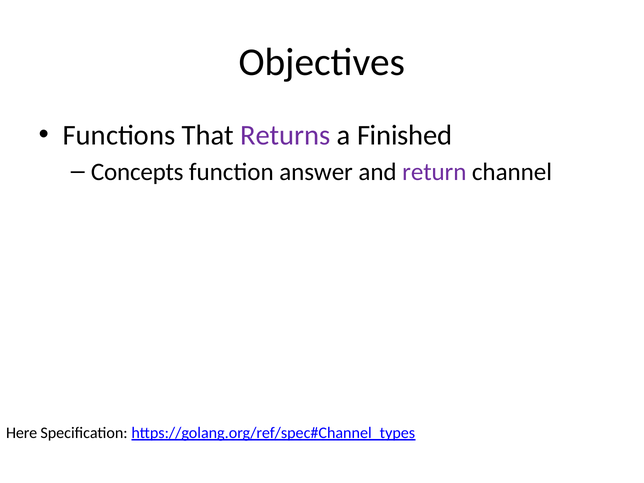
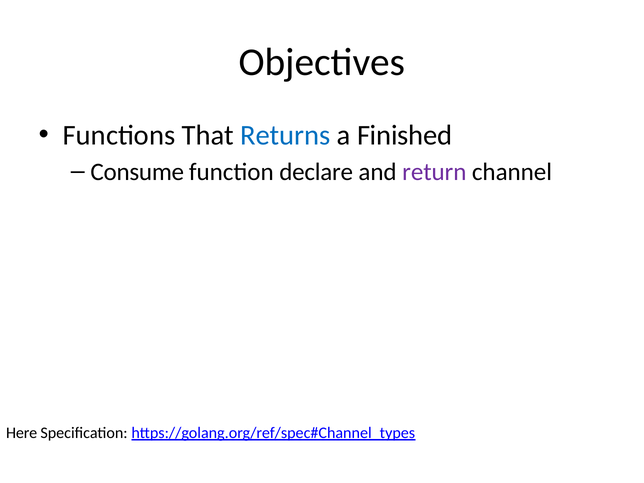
Returns colour: purple -> blue (285, 135)
Concepts: Concepts -> Consume (137, 172)
answer: answer -> declare (316, 172)
